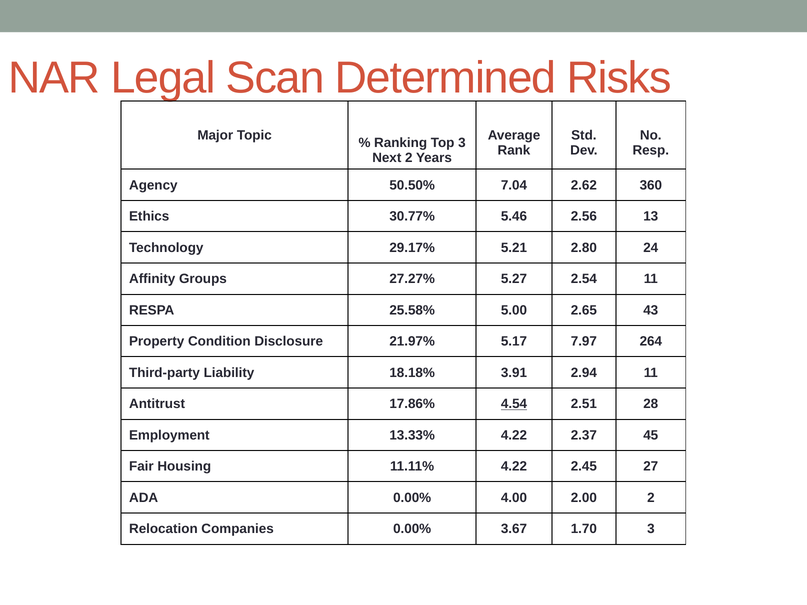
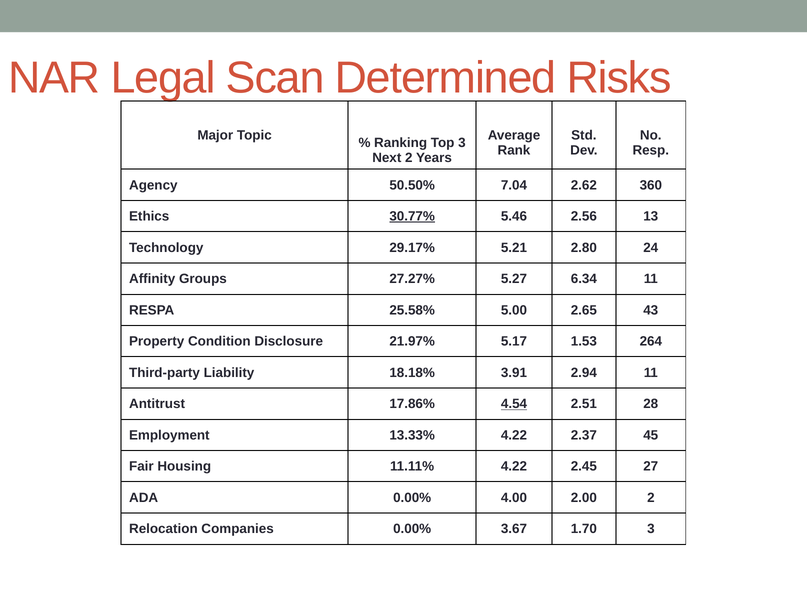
30.77% underline: none -> present (412, 216)
2.54: 2.54 -> 6.34 (584, 279)
7.97: 7.97 -> 1.53 (584, 341)
